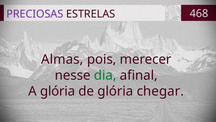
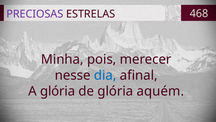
Almas: Almas -> Minha (62, 59)
dia colour: green -> blue (105, 75)
chegar: chegar -> aquém (160, 91)
